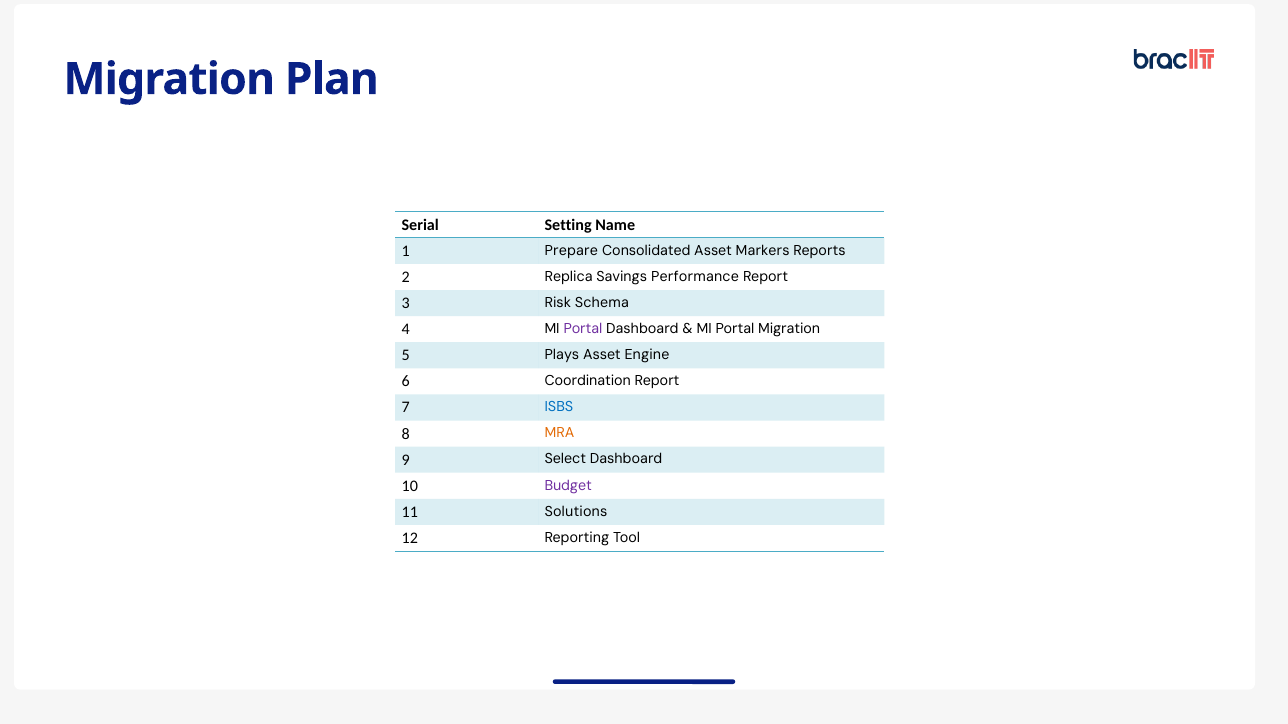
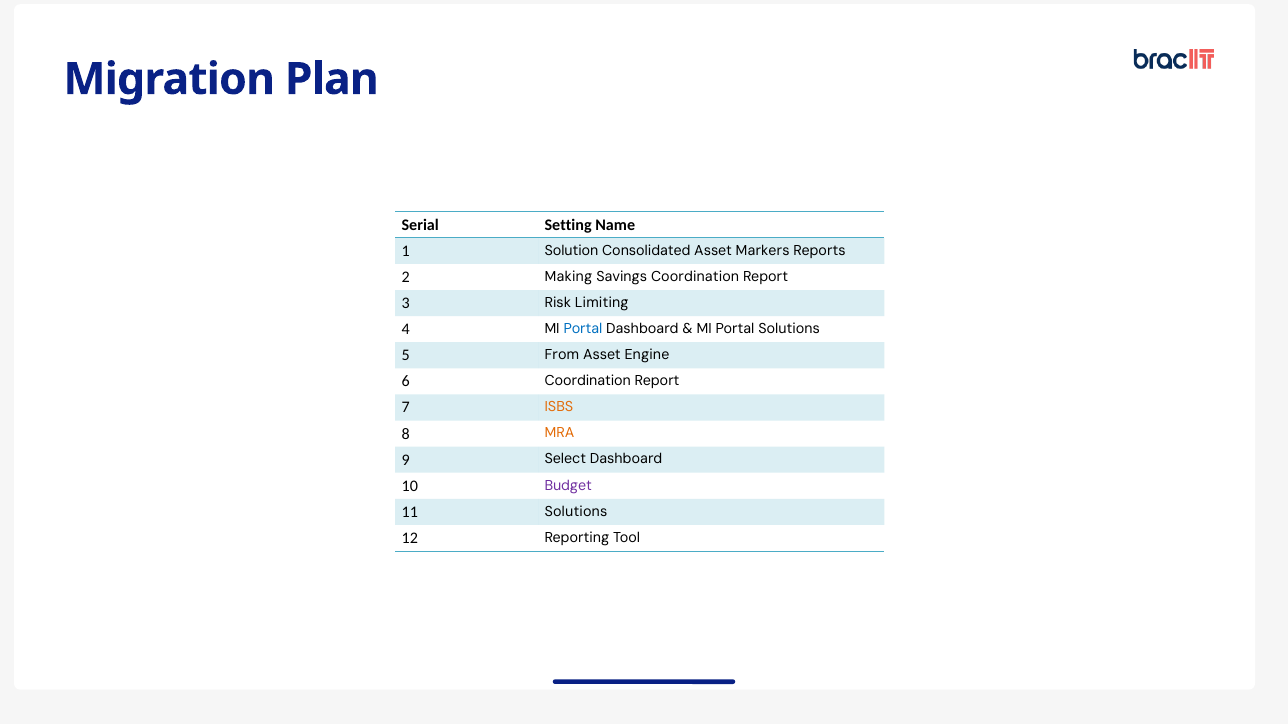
Prepare: Prepare -> Solution (571, 251)
Replica: Replica -> Making (569, 277)
Savings Performance: Performance -> Coordination (695, 277)
Schema: Schema -> Limiting (602, 303)
Portal colour: purple -> blue (583, 329)
Portal Migration: Migration -> Solutions (789, 329)
Plays: Plays -> From (562, 355)
ISBS colour: blue -> orange (559, 407)
